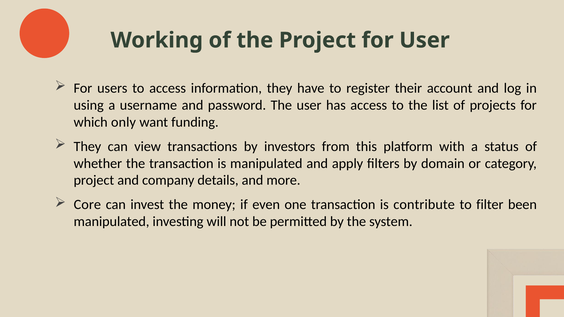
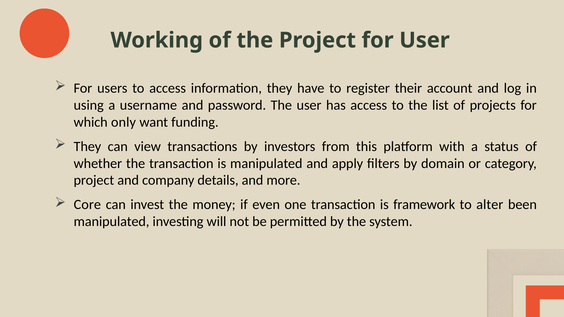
contribute: contribute -> framework (424, 205)
filter: filter -> alter (490, 205)
